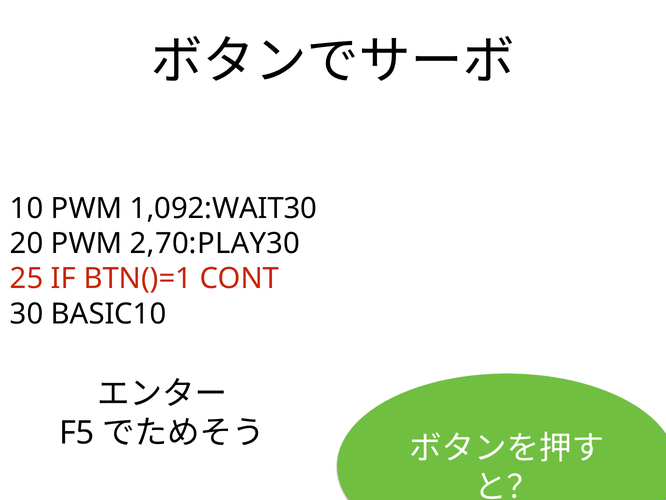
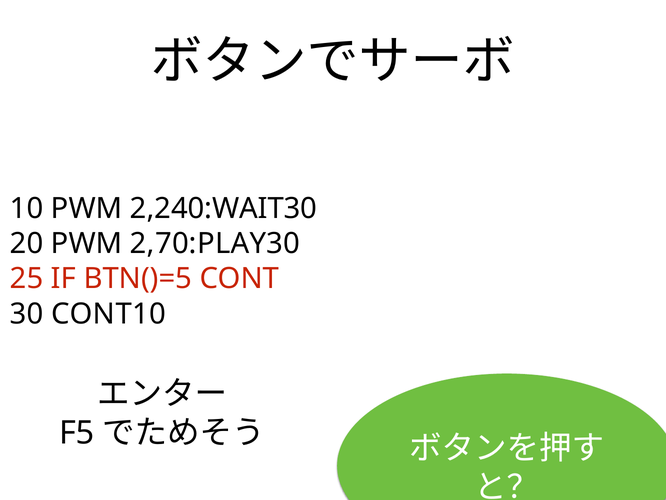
1,092:WAIT30: 1,092:WAIT30 -> 2,240:WAIT30 (224, 208)
BTN()=1: BTN()=1 -> BTN()=5 (138, 278)
BASIC10: BASIC10 -> CONT10 (108, 314)
